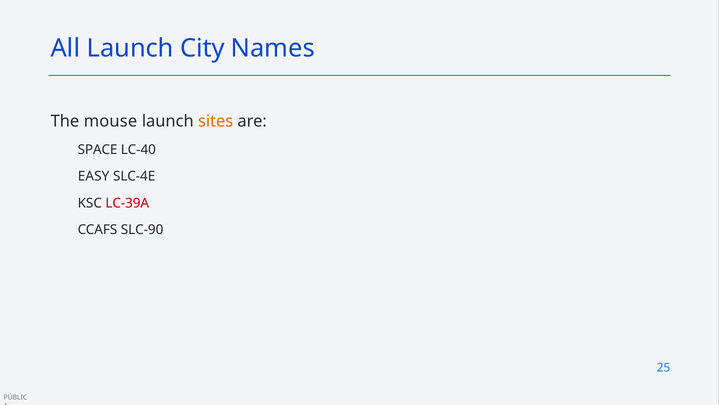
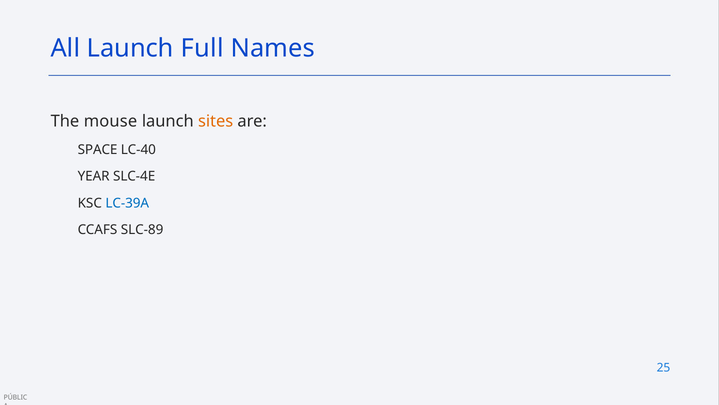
City: City -> Full (202, 48)
EASY: EASY -> YEAR (94, 176)
LC-39A colour: red -> blue (127, 203)
SLC-90: SLC-90 -> SLC-89 (142, 230)
